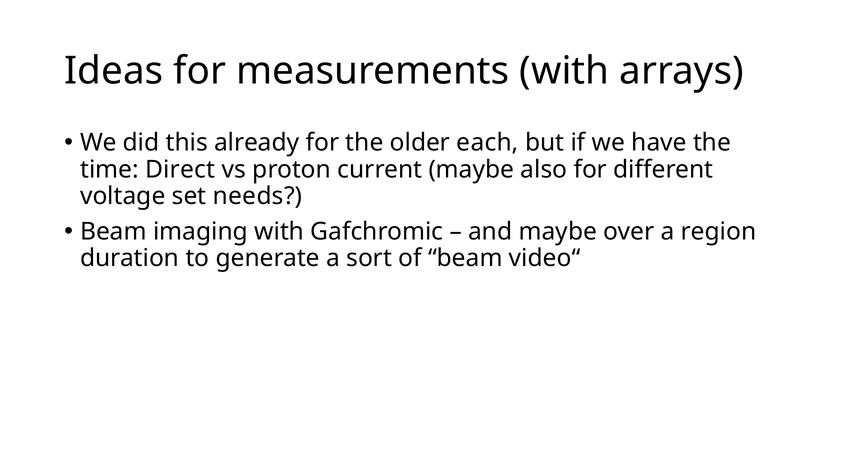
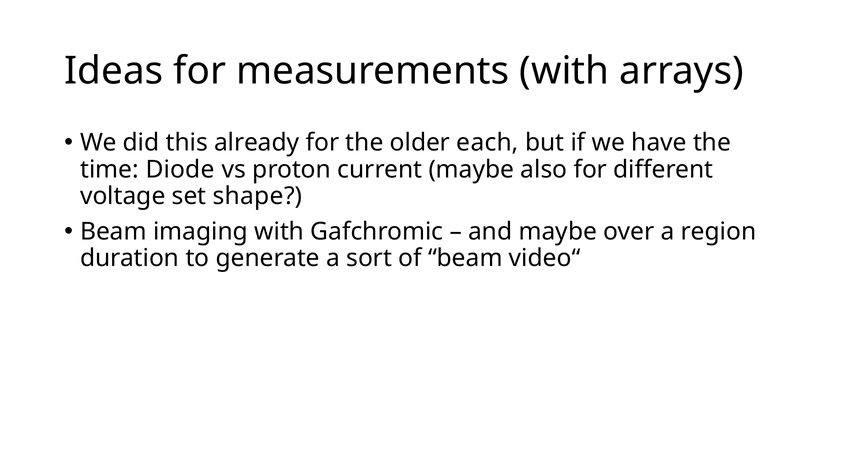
Direct: Direct -> Diode (180, 169)
needs: needs -> shape (258, 196)
